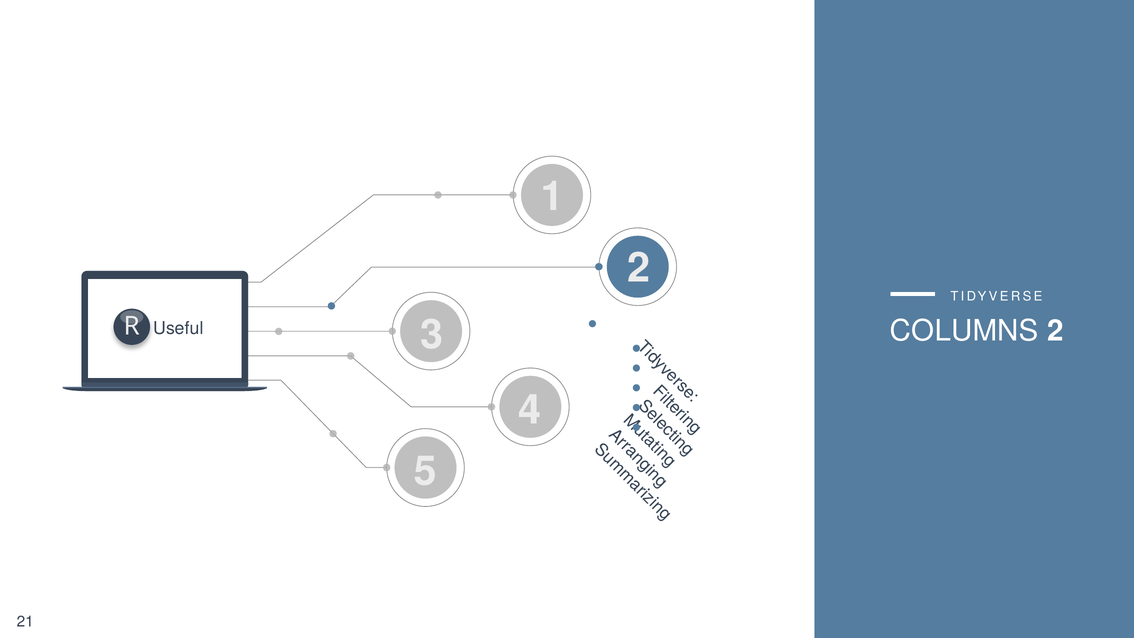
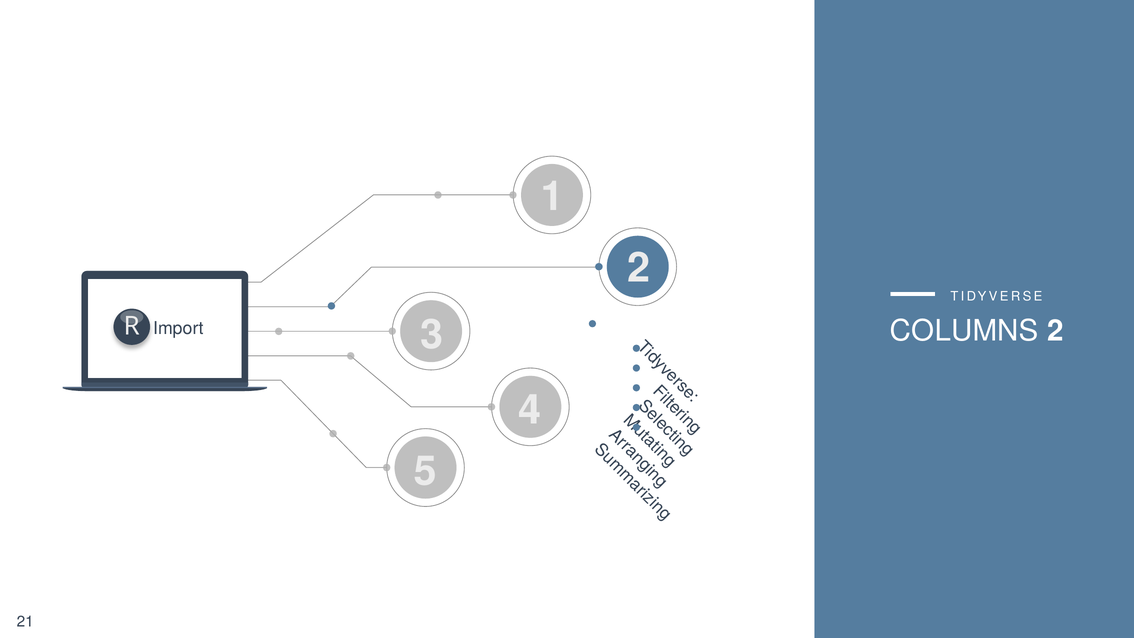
Useful: Useful -> Import (178, 329)
